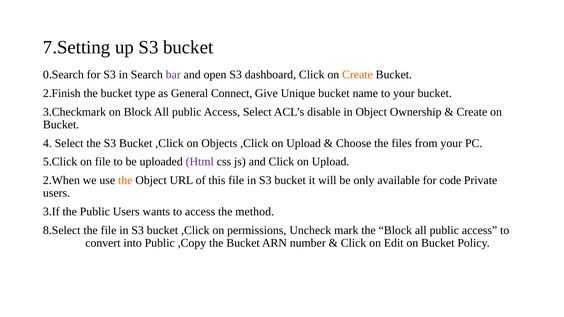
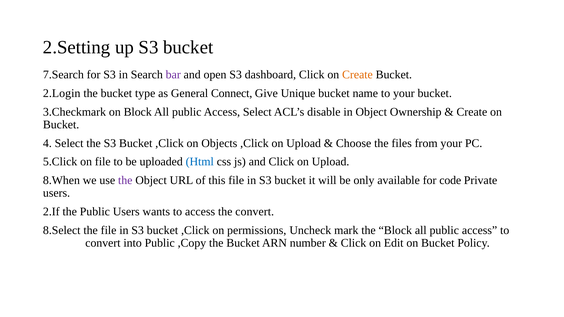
7.Setting: 7.Setting -> 2.Setting (77, 47)
0.Search: 0.Search -> 7.Search (63, 75)
2.Finish: 2.Finish -> 2.Login (62, 93)
Html colour: purple -> blue (200, 162)
2.When: 2.When -> 8.When (61, 180)
the colour: orange -> purple (125, 180)
3.If: 3.If -> 2.If (51, 212)
the method: method -> convert (255, 212)
